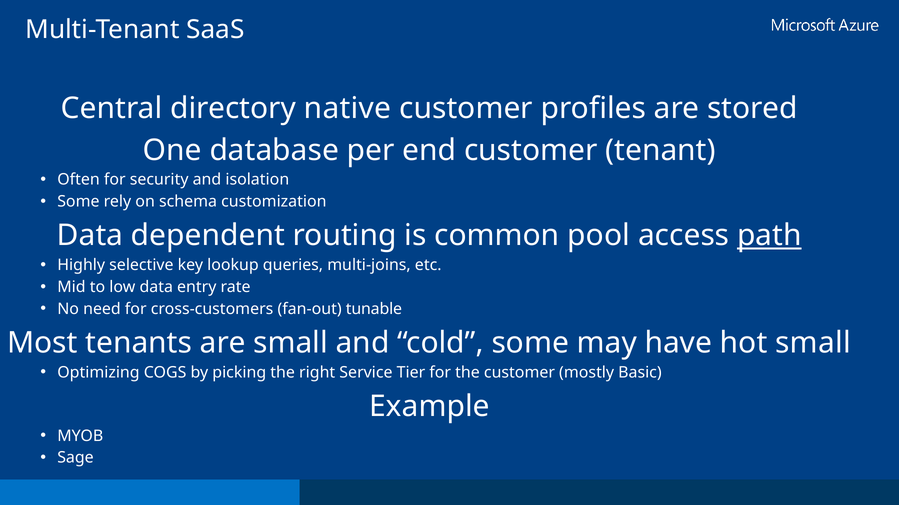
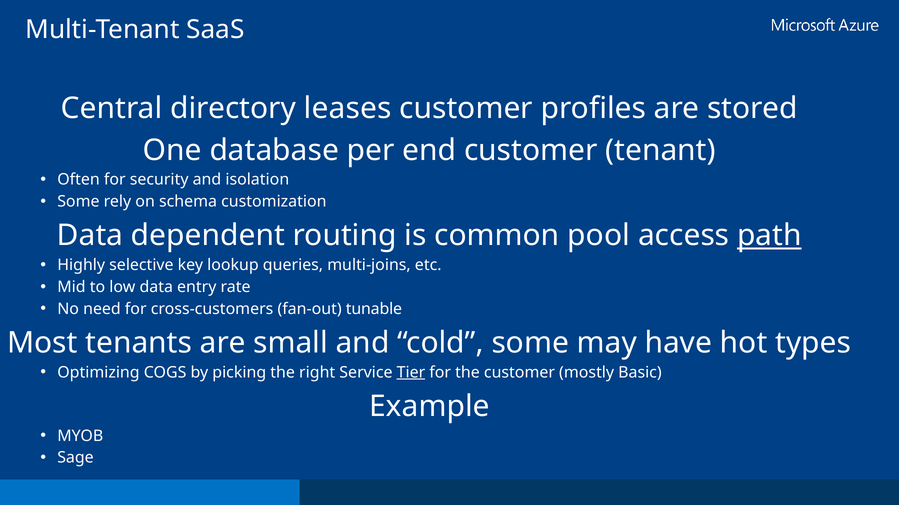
native: native -> leases (348, 109)
hot small: small -> types (813, 343)
Tier underline: none -> present (411, 373)
